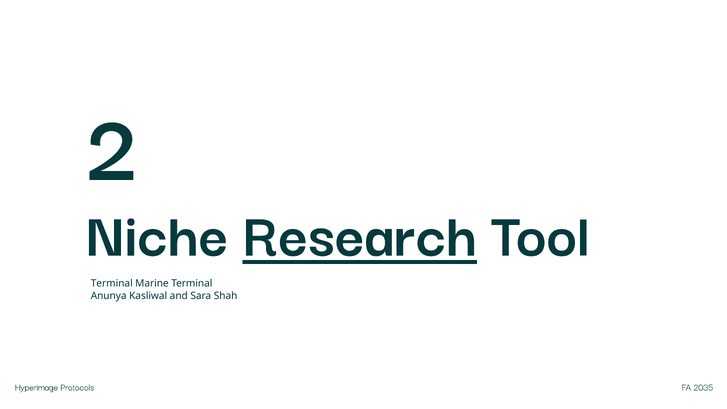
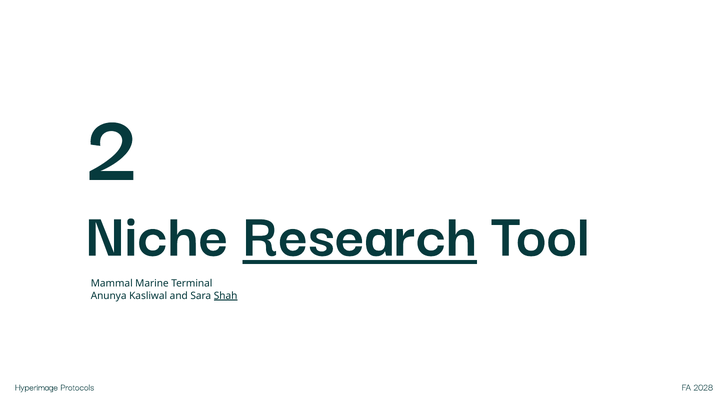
Terminal: Terminal -> Mammal (112, 284)
Shah underline: none -> present (226, 296)
2035: 2035 -> 2028 (703, 387)
